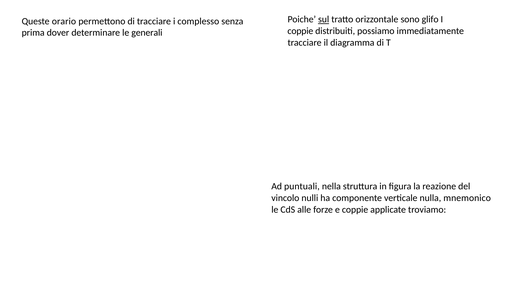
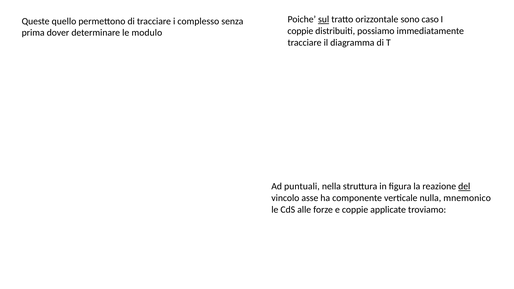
glifo: glifo -> caso (430, 19)
orario: orario -> quello (64, 21)
generali: generali -> modulo (147, 33)
del underline: none -> present (464, 187)
nulli: nulli -> asse (310, 198)
